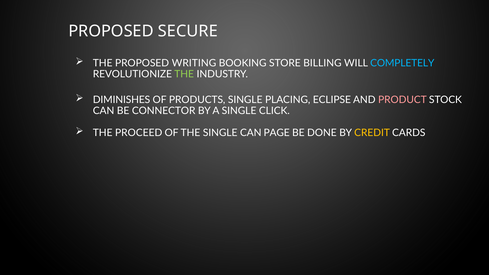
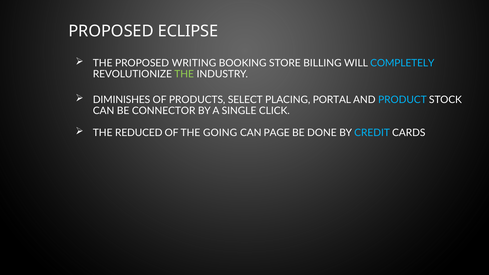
SECURE: SECURE -> ECLIPSE (188, 31)
PRODUCTS SINGLE: SINGLE -> SELECT (245, 100)
ECLIPSE: ECLIPSE -> PORTAL (332, 100)
PRODUCT colour: pink -> light blue (402, 100)
PROCEED: PROCEED -> REDUCED (139, 133)
THE SINGLE: SINGLE -> GOING (220, 133)
CREDIT colour: yellow -> light blue (372, 133)
